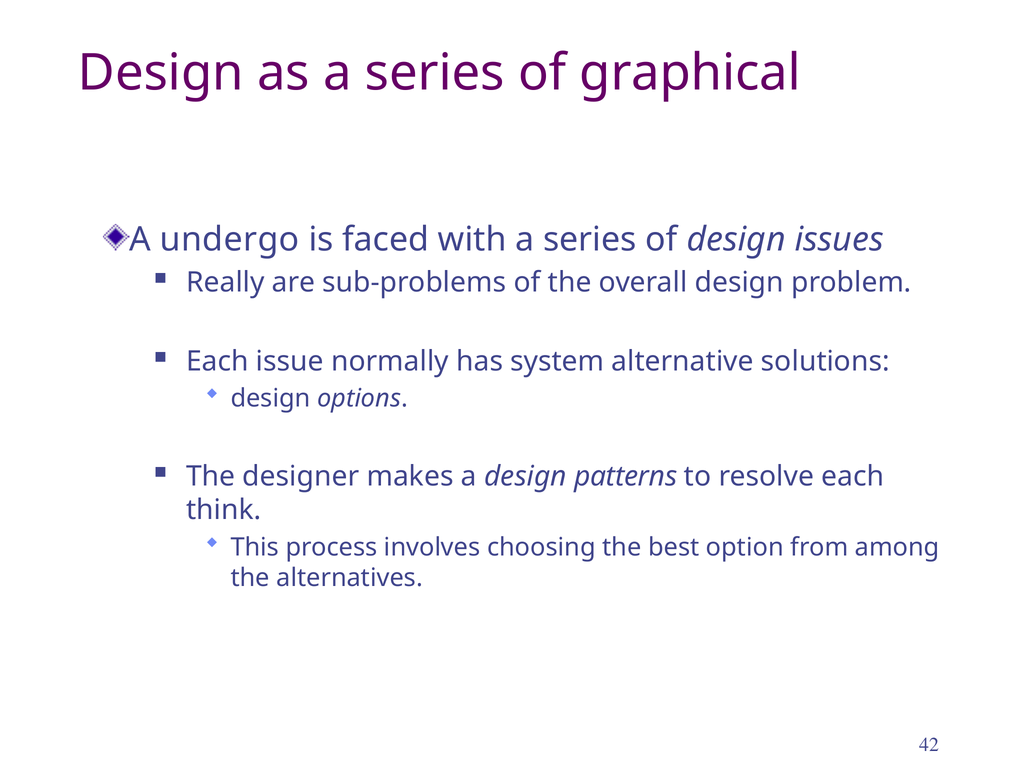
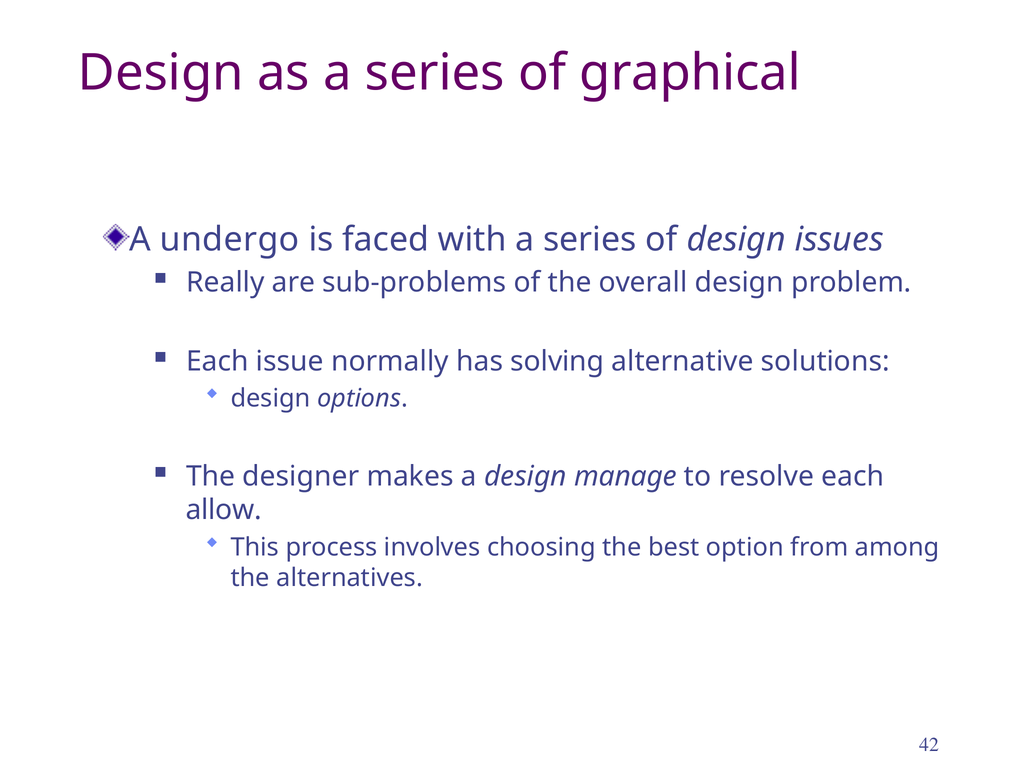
system: system -> solving (557, 361)
patterns: patterns -> manage (626, 476)
think: think -> allow (224, 510)
